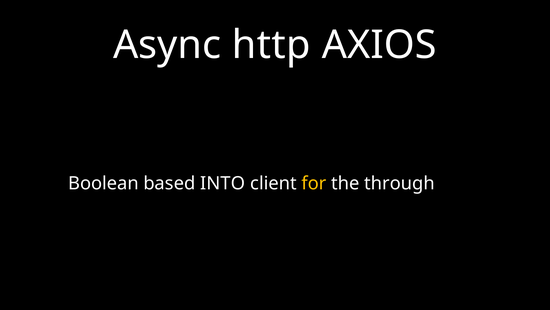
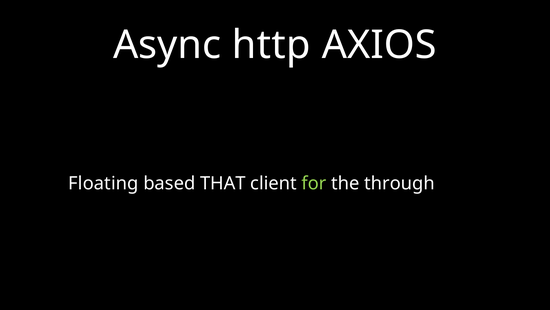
Boolean: Boolean -> Floating (103, 183)
INTO: INTO -> THAT (223, 183)
for colour: yellow -> light green (314, 183)
